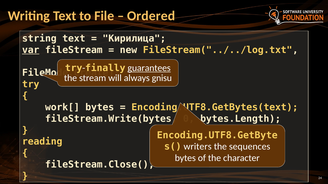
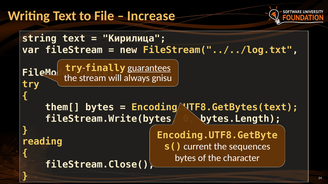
Ordered: Ordered -> Increase (151, 16)
var underline: present -> none (31, 50)
work[: work[ -> them[ (62, 108)
writers: writers -> current (198, 147)
